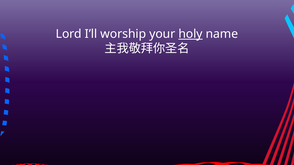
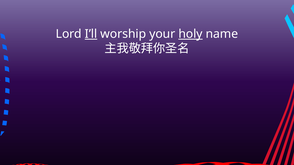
I’ll underline: none -> present (91, 34)
